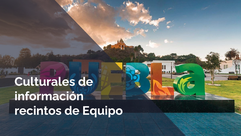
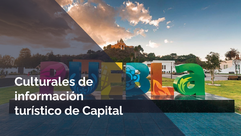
recintos: recintos -> turístico (38, 110)
Equipo: Equipo -> Capital (103, 110)
